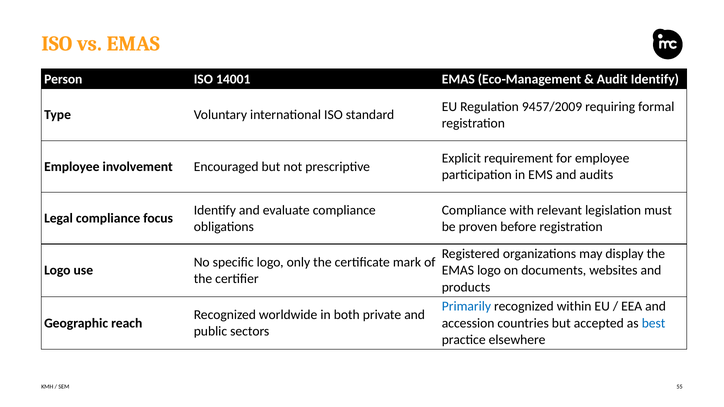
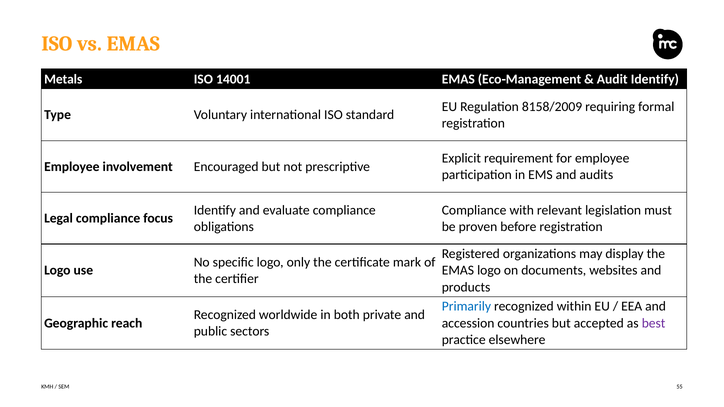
Person: Person -> Metals (63, 79)
9457/2009: 9457/2009 -> 8158/2009 (552, 107)
best colour: blue -> purple (654, 323)
